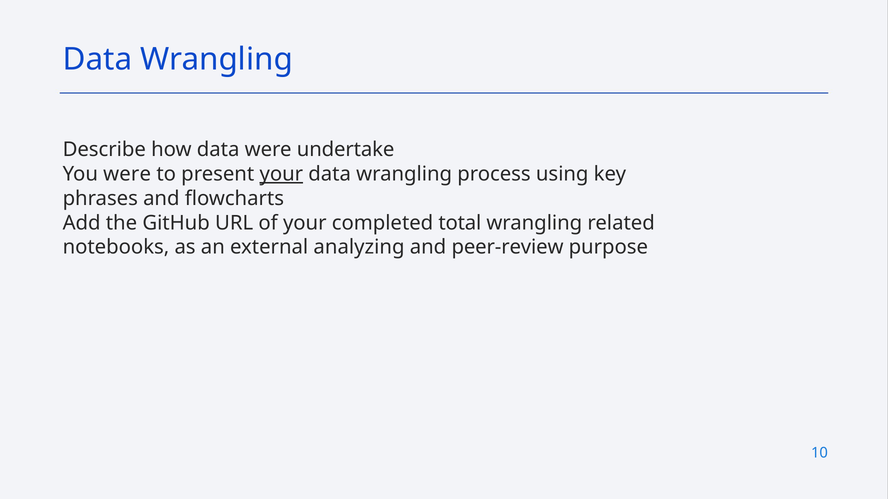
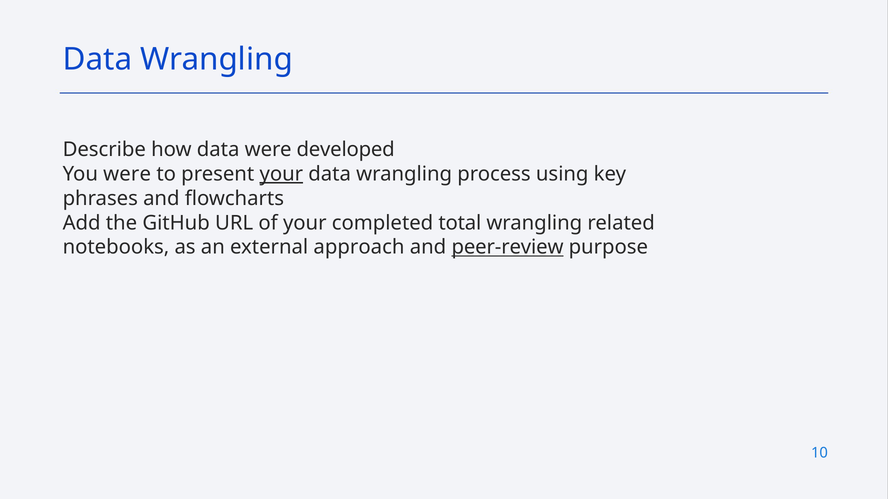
undertake: undertake -> developed (346, 150)
analyzing: analyzing -> approach (359, 248)
peer-review underline: none -> present (508, 248)
